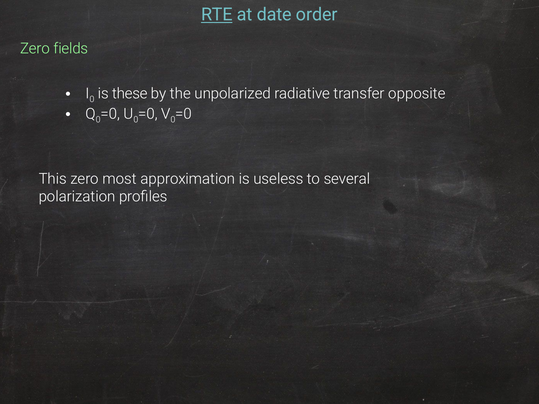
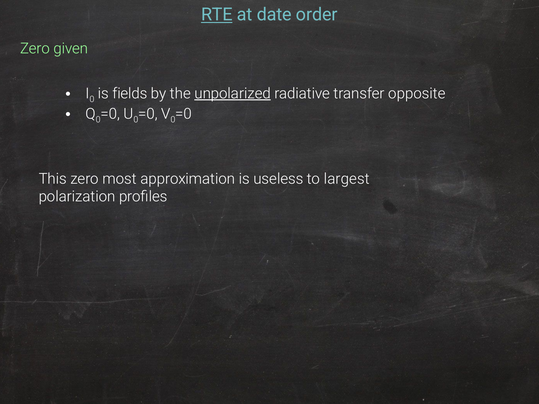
fields: fields -> given (71, 49)
these: these -> fields (130, 94)
unpolarized underline: none -> present (233, 94)
several: several -> largest (347, 179)
